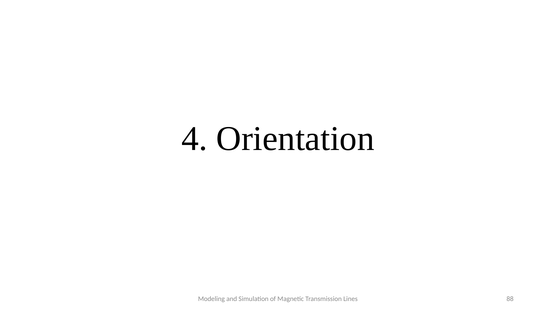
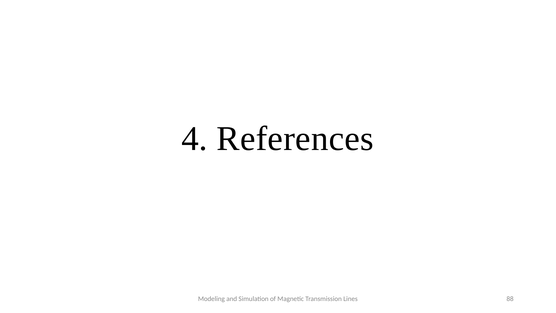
Orientation: Orientation -> References (295, 139)
